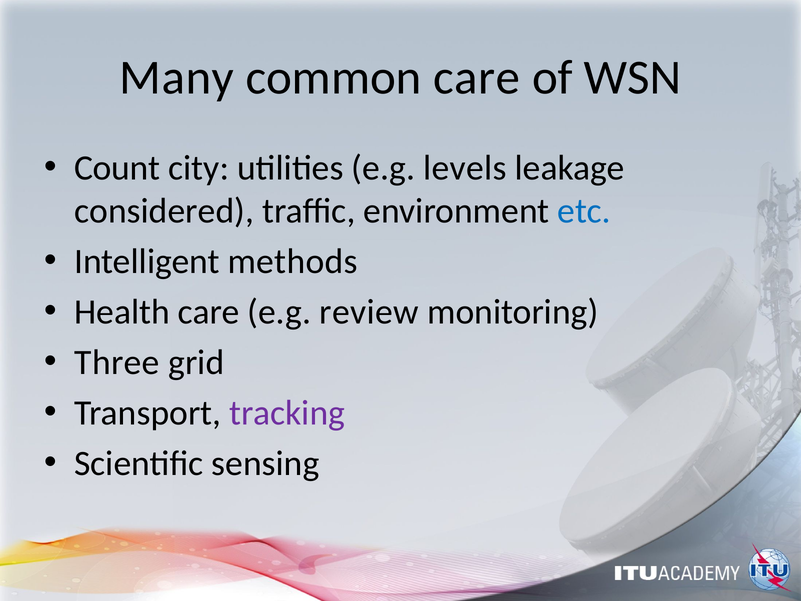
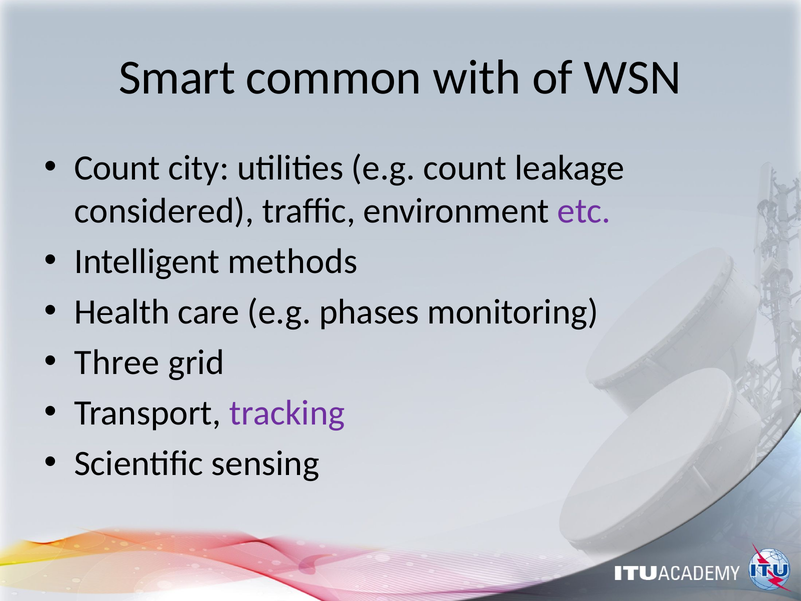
Many: Many -> Smart (177, 78)
common care: care -> with (477, 78)
e.g levels: levels -> count (465, 168)
etc colour: blue -> purple (584, 211)
review: review -> phases (369, 312)
